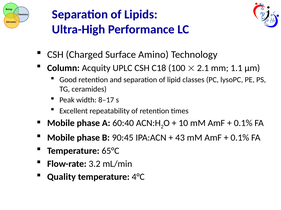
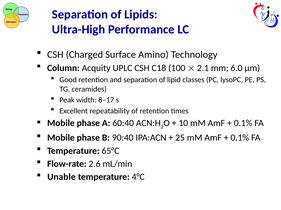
1.1: 1.1 -> 6.0 (236, 68)
90:45: 90:45 -> 90:40 (123, 138)
43: 43 -> 25 (180, 138)
3.2: 3.2 -> 2.6 (95, 164)
Quality: Quality -> Unable (61, 178)
